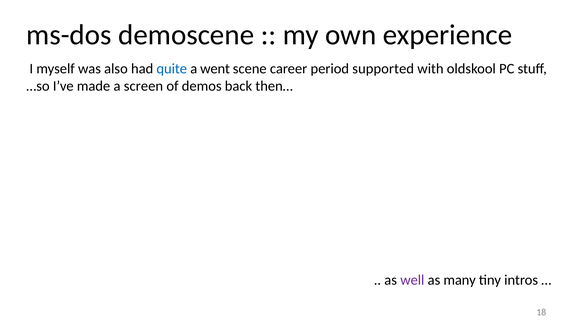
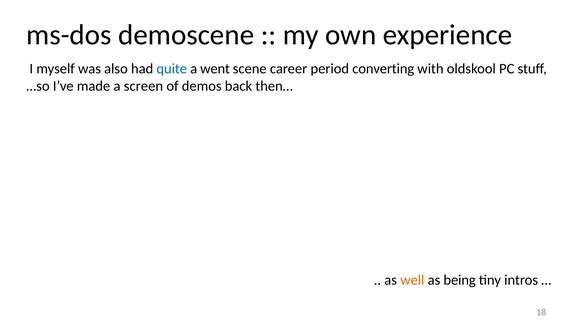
supported: supported -> converting (383, 69)
well colour: purple -> orange (412, 280)
many: many -> being (460, 280)
